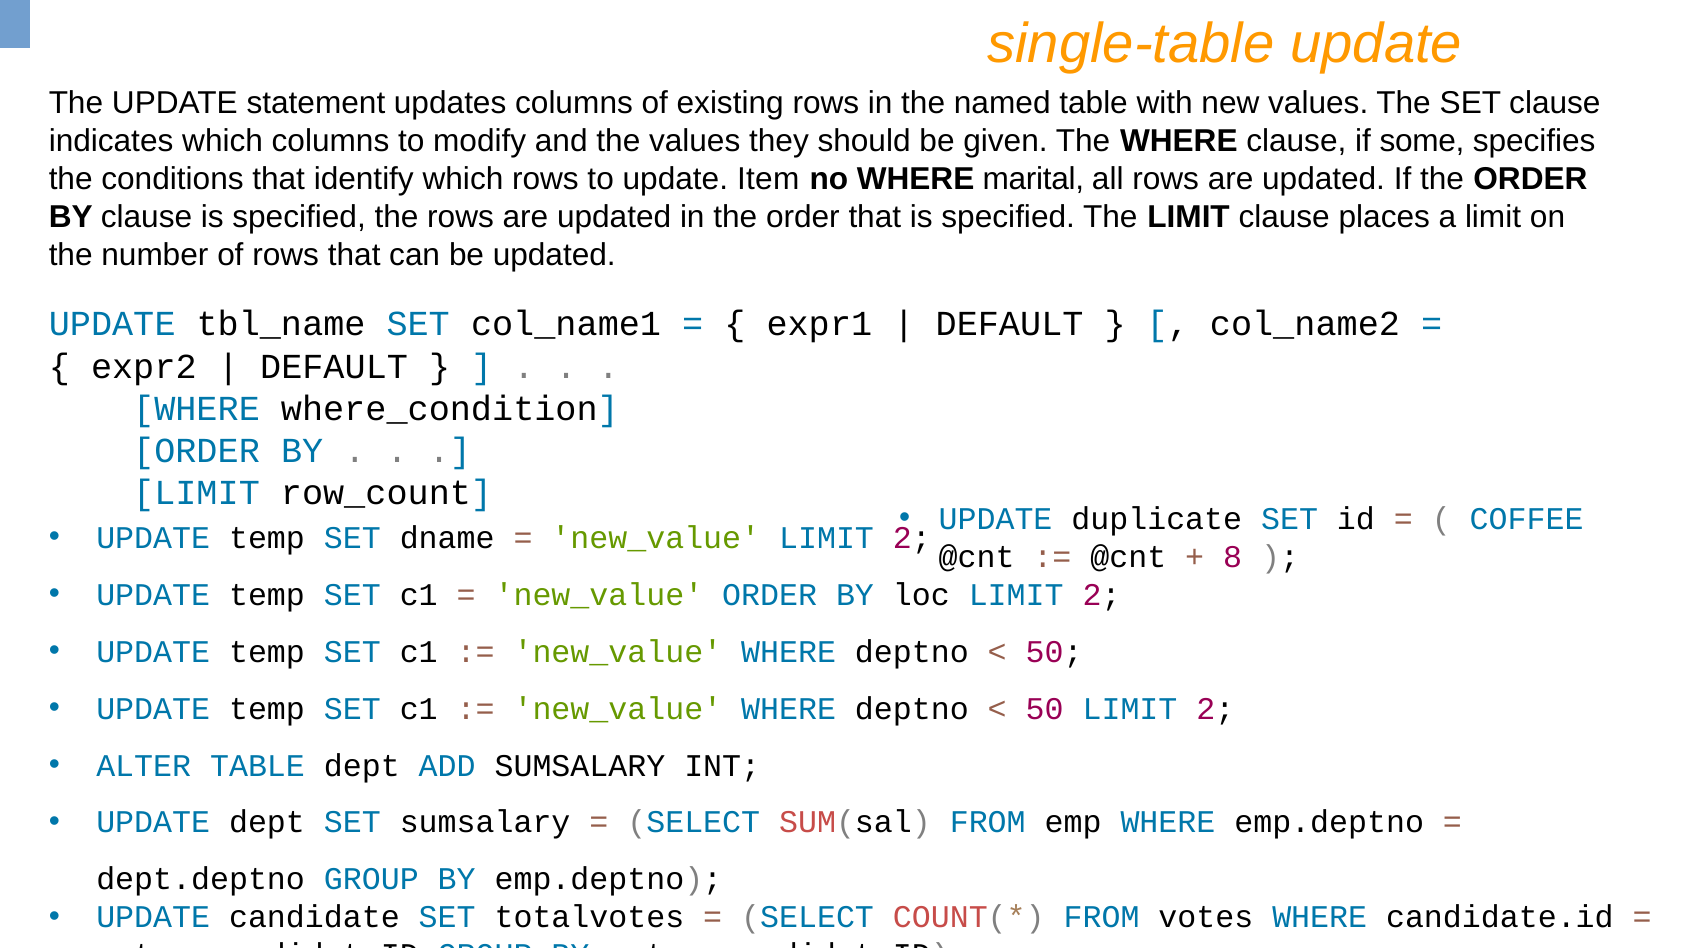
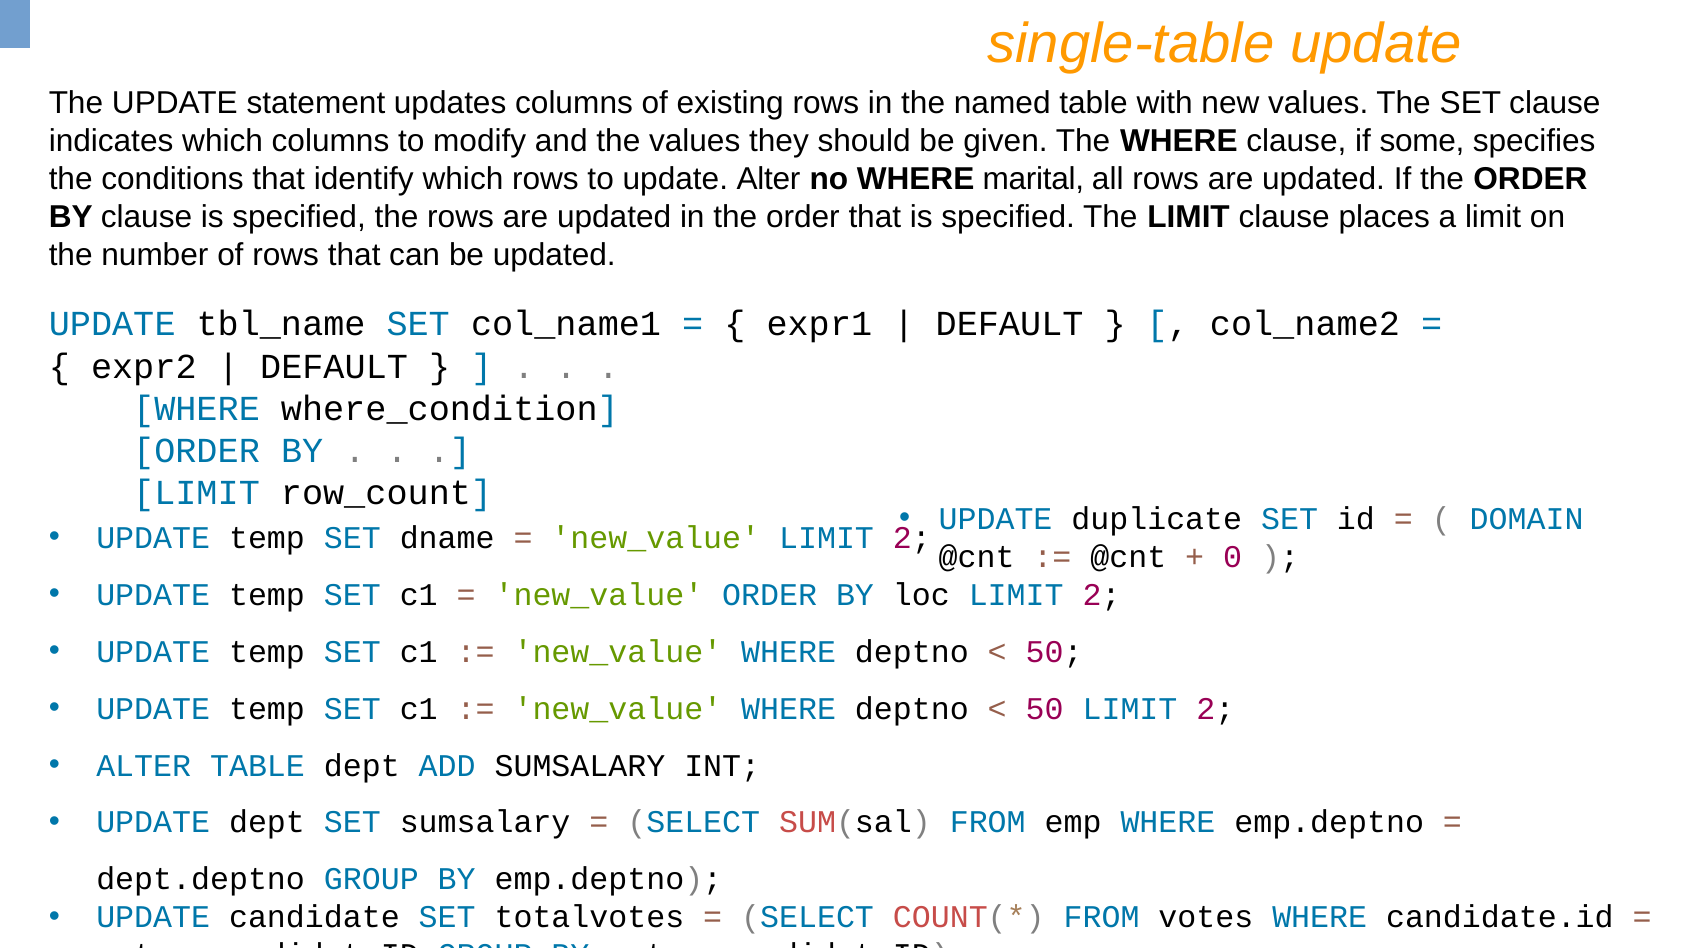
update Item: Item -> Alter (769, 179)
COFFEE: COFFEE -> DOMAIN (1527, 519)
8: 8 -> 0 (1233, 557)
